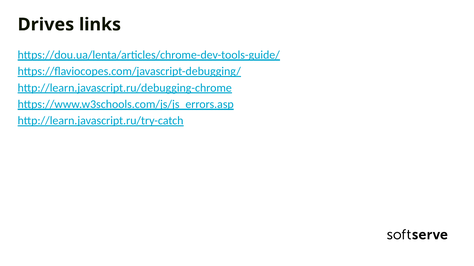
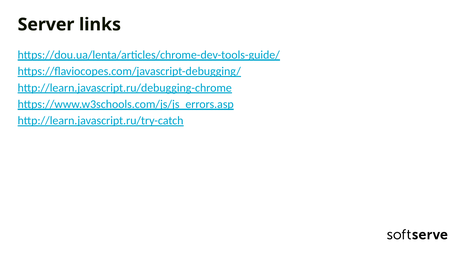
Drives: Drives -> Server (46, 25)
